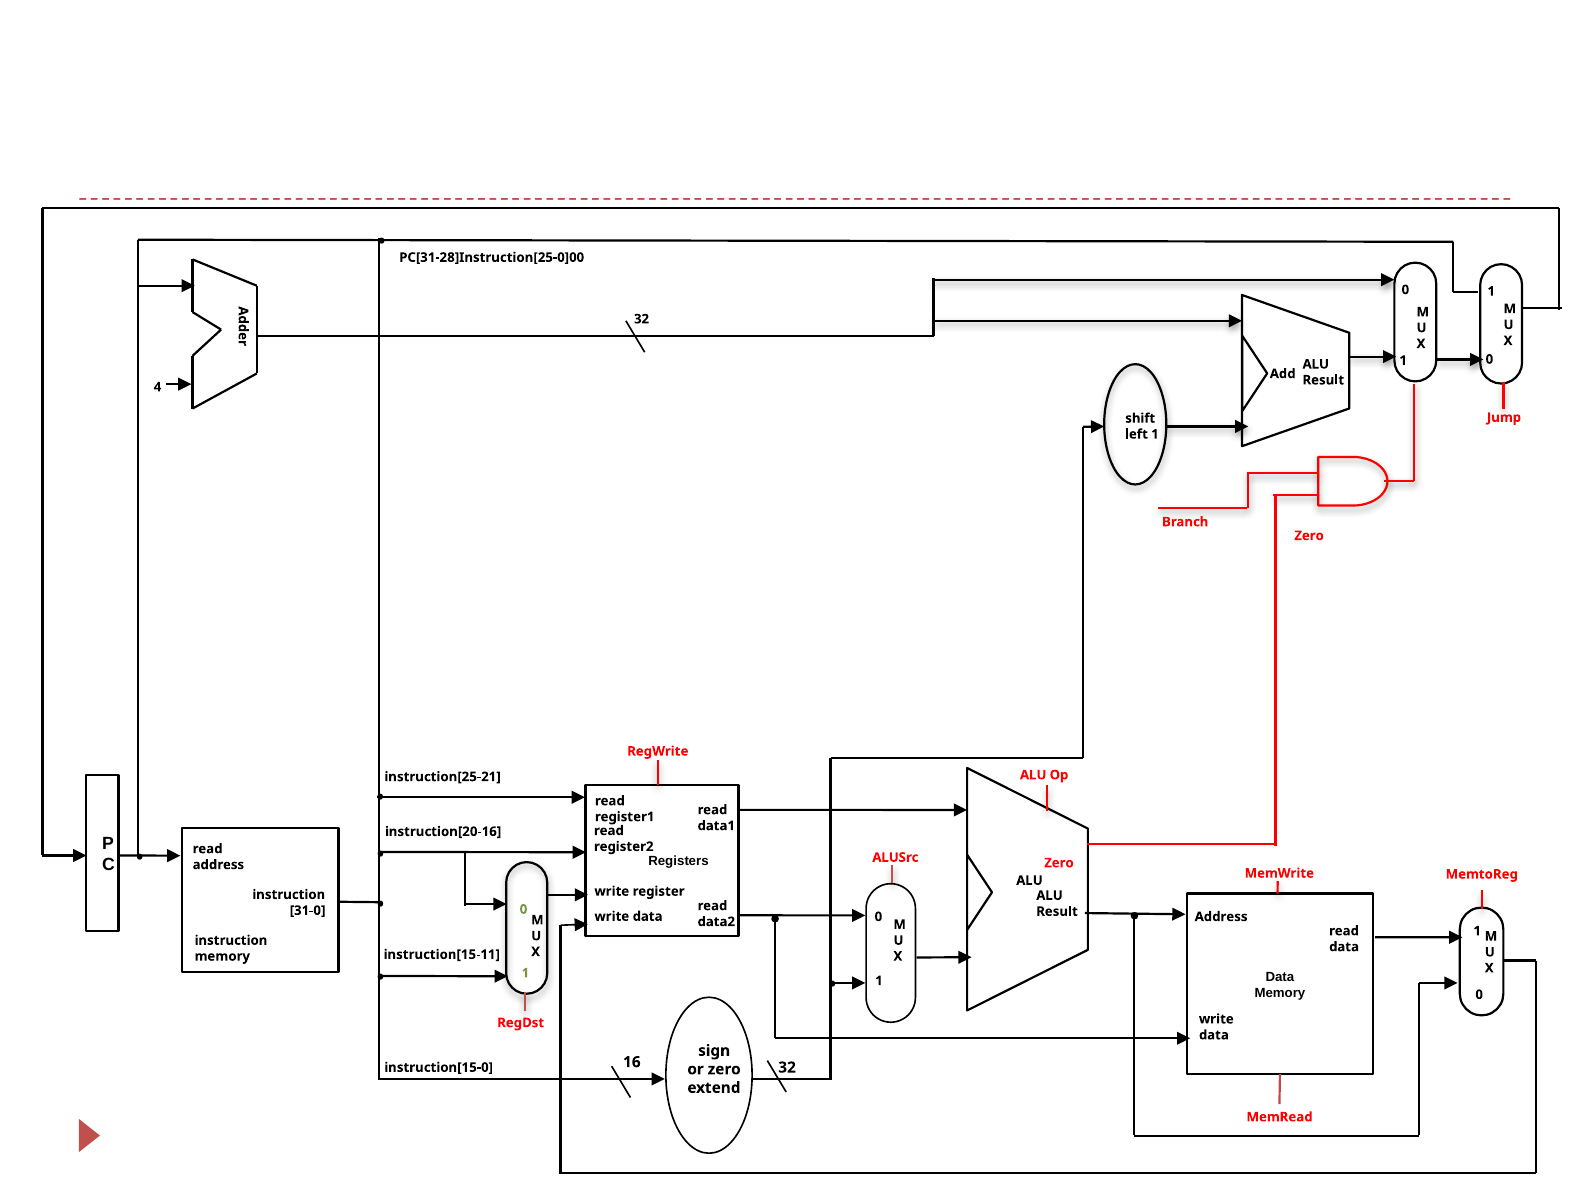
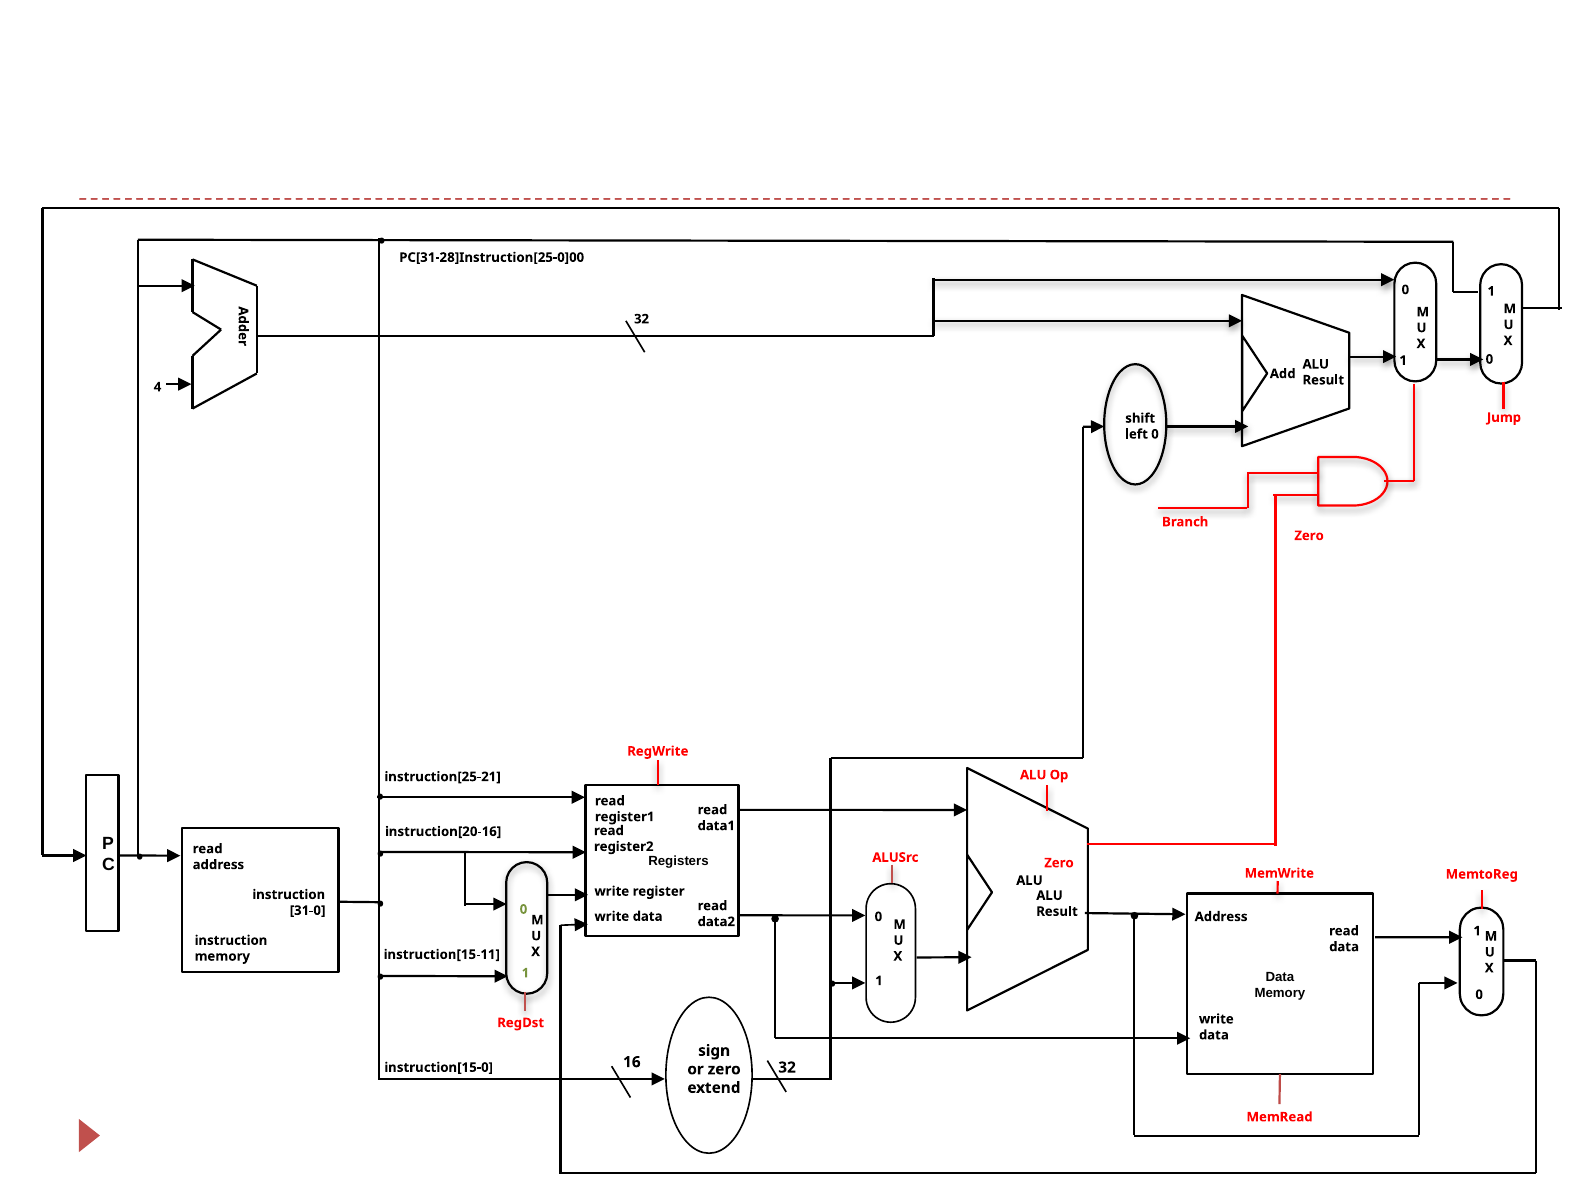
left 1: 1 -> 0 (1155, 434)
